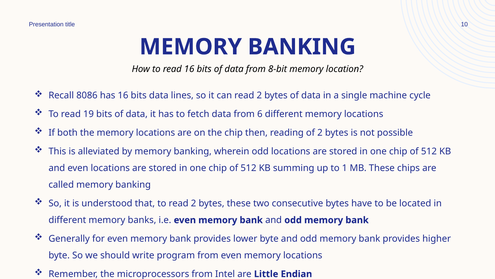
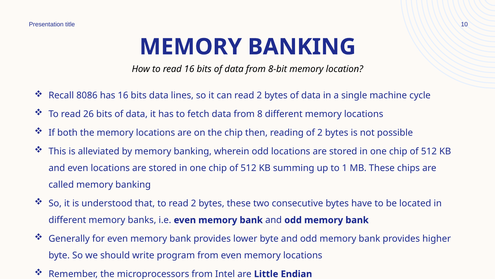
19: 19 -> 26 (89, 114)
6: 6 -> 8 (260, 114)
